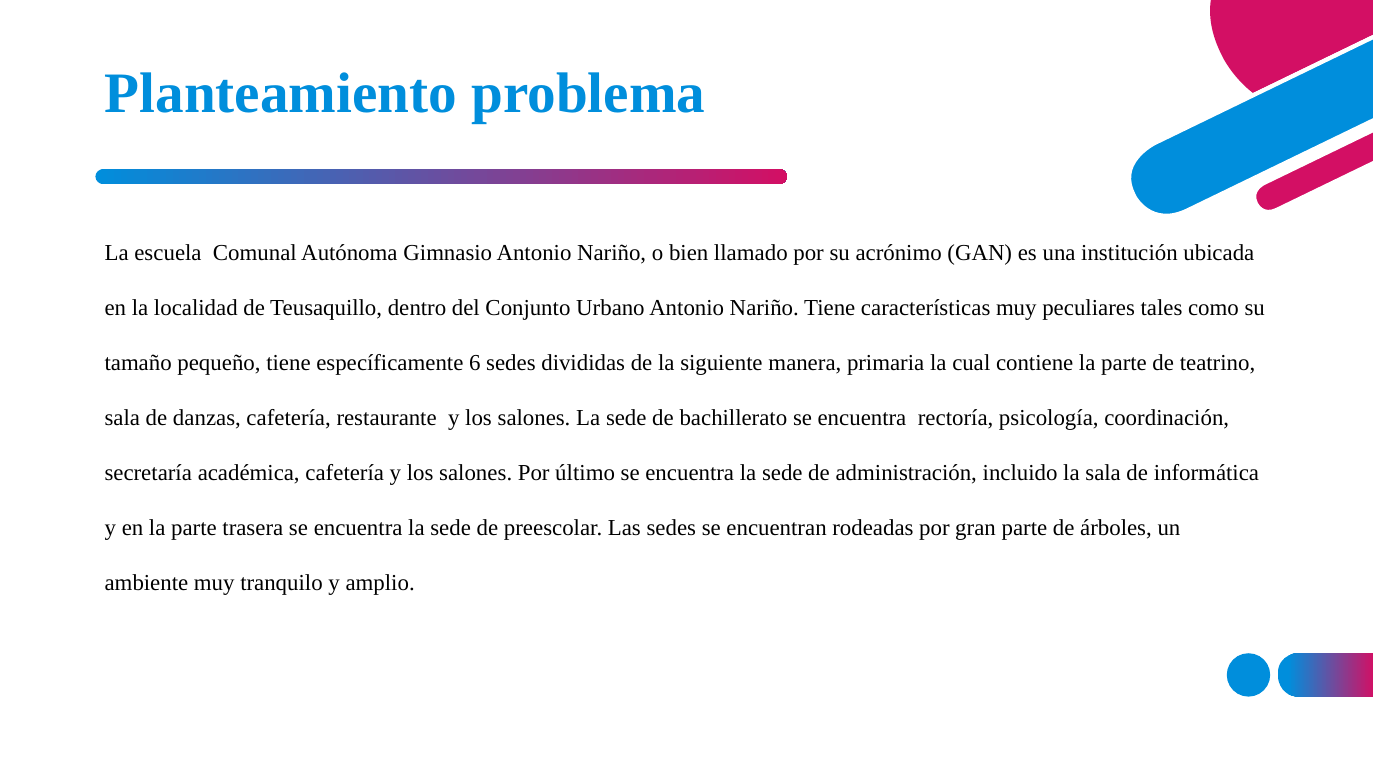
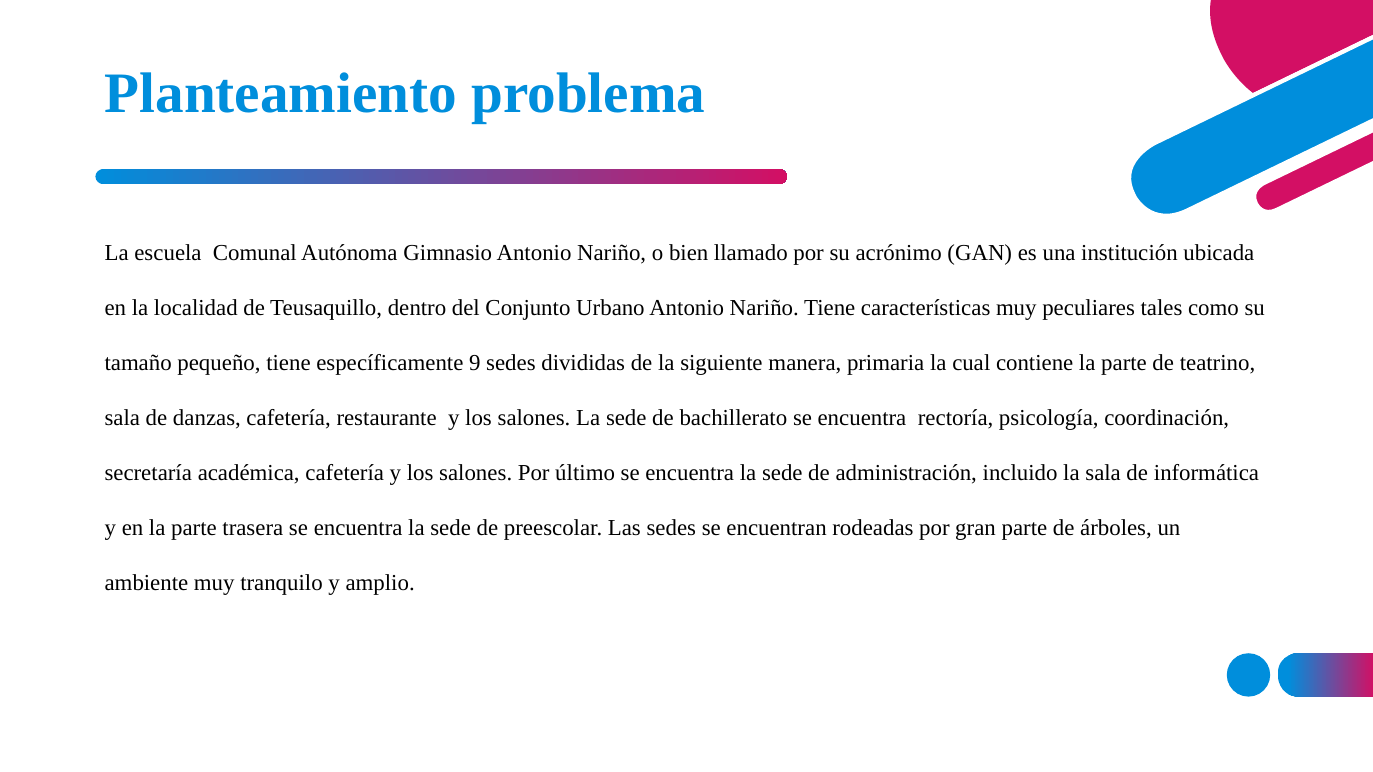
6: 6 -> 9 (475, 363)
